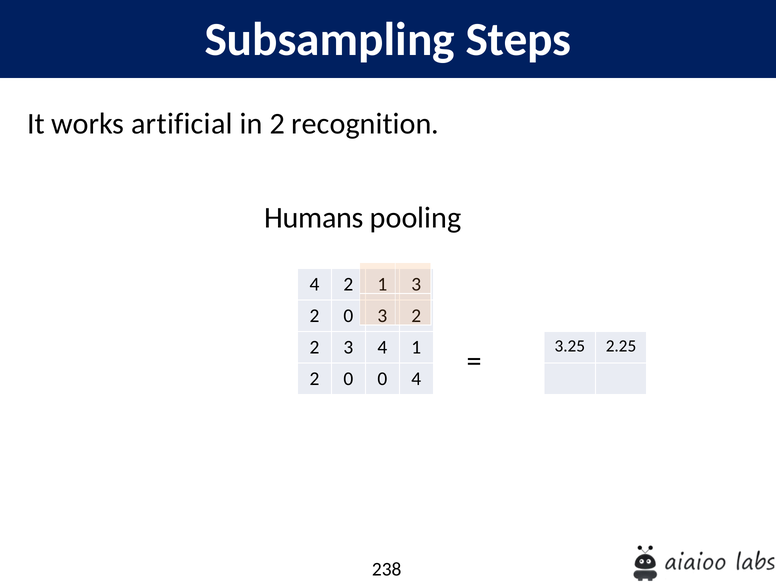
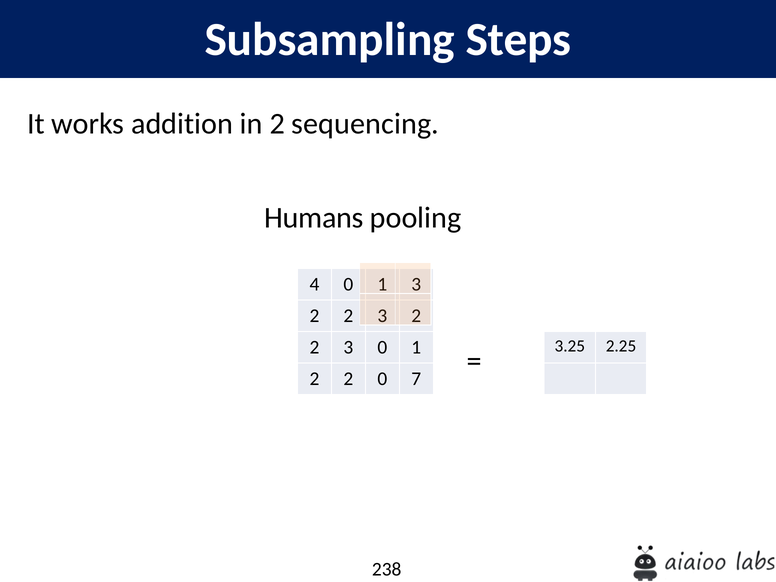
artificial: artificial -> addition (182, 124)
recognition: recognition -> sequencing (365, 124)
4 2: 2 -> 0 (348, 285)
0: 0 -> 2 (348, 316)
3 4: 4 -> 0 (382, 347)
0: 0 -> 2 (348, 379)
0 4: 4 -> 7 (416, 379)
